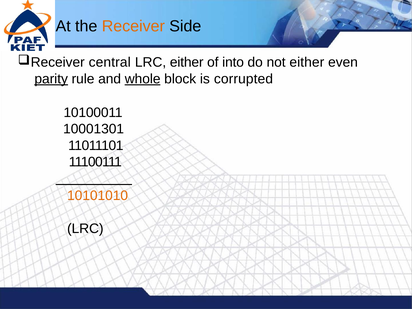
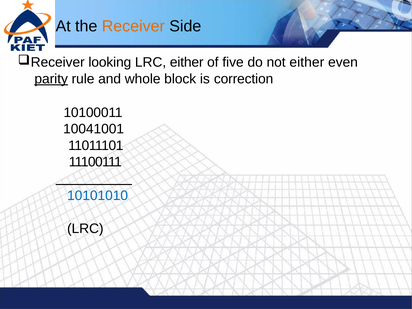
central: central -> looking (110, 62)
into: into -> five (233, 62)
whole underline: present -> none (143, 79)
corrupted: corrupted -> correction (244, 79)
10001301: 10001301 -> 10041001 (94, 129)
10101010 colour: orange -> blue (98, 196)
